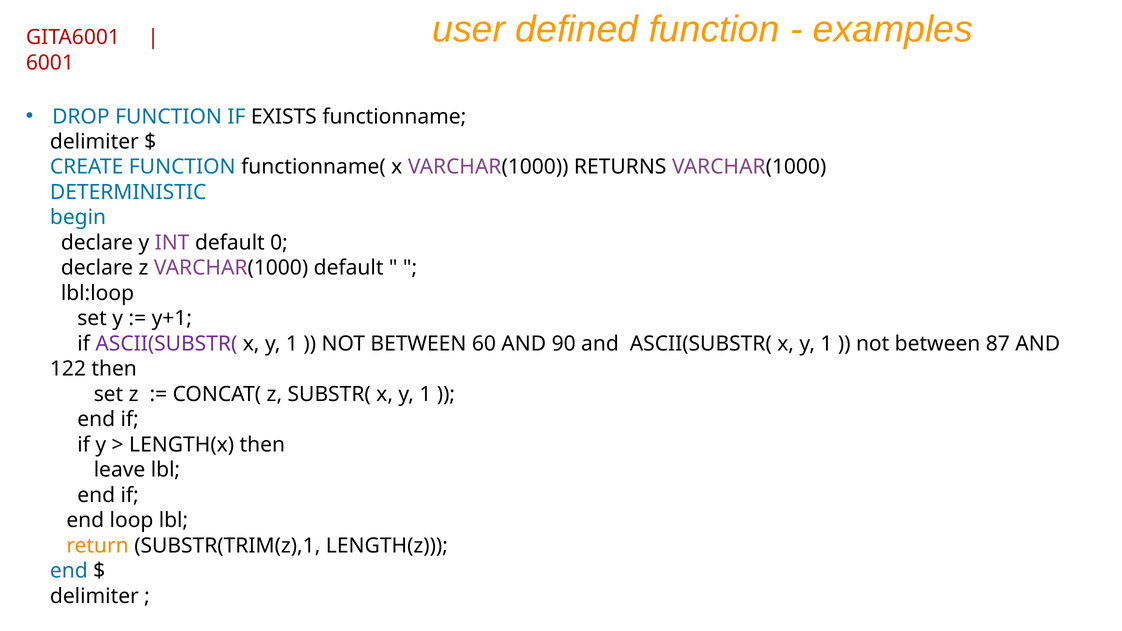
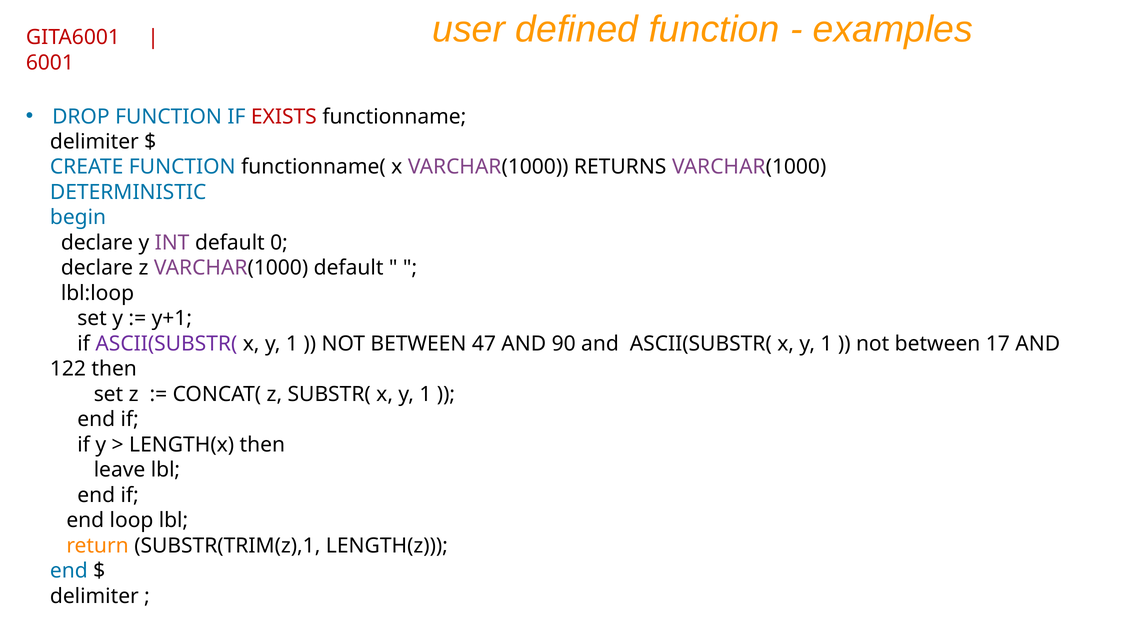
EXISTS colour: black -> red (284, 117)
60: 60 -> 47 (484, 344)
87: 87 -> 17 (998, 344)
